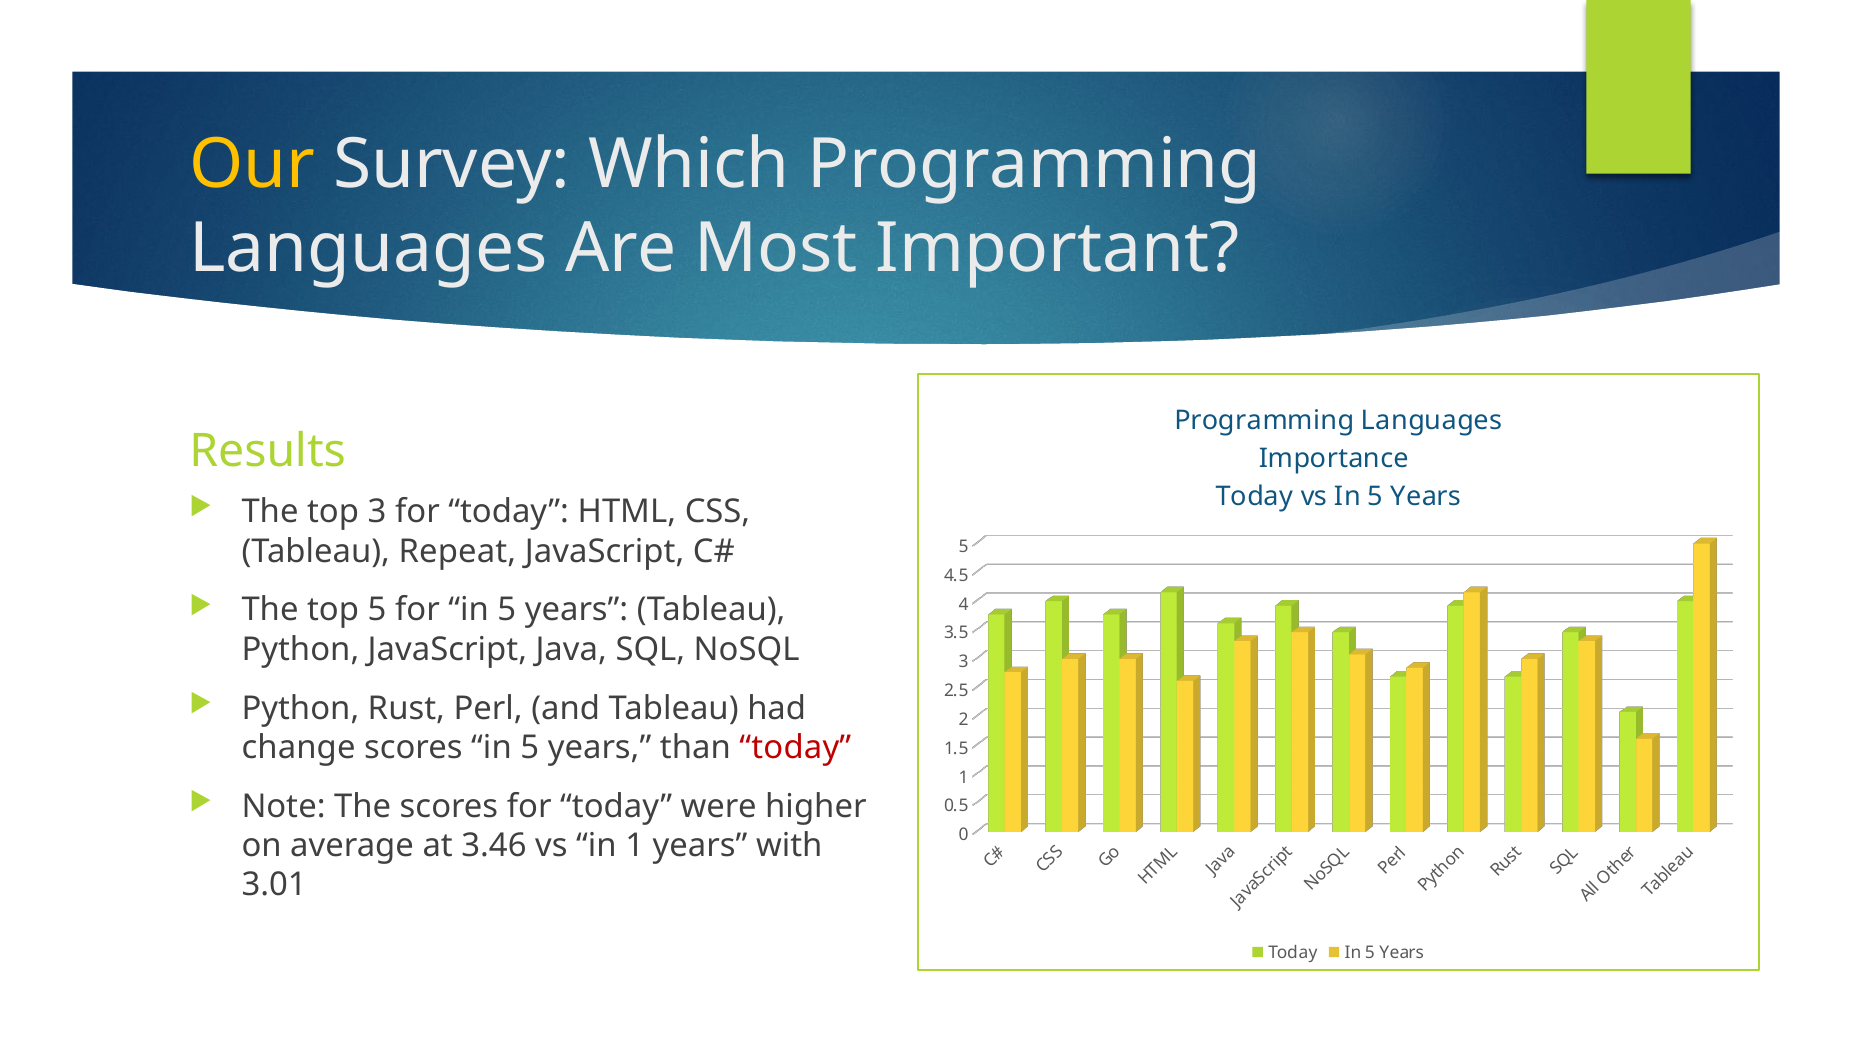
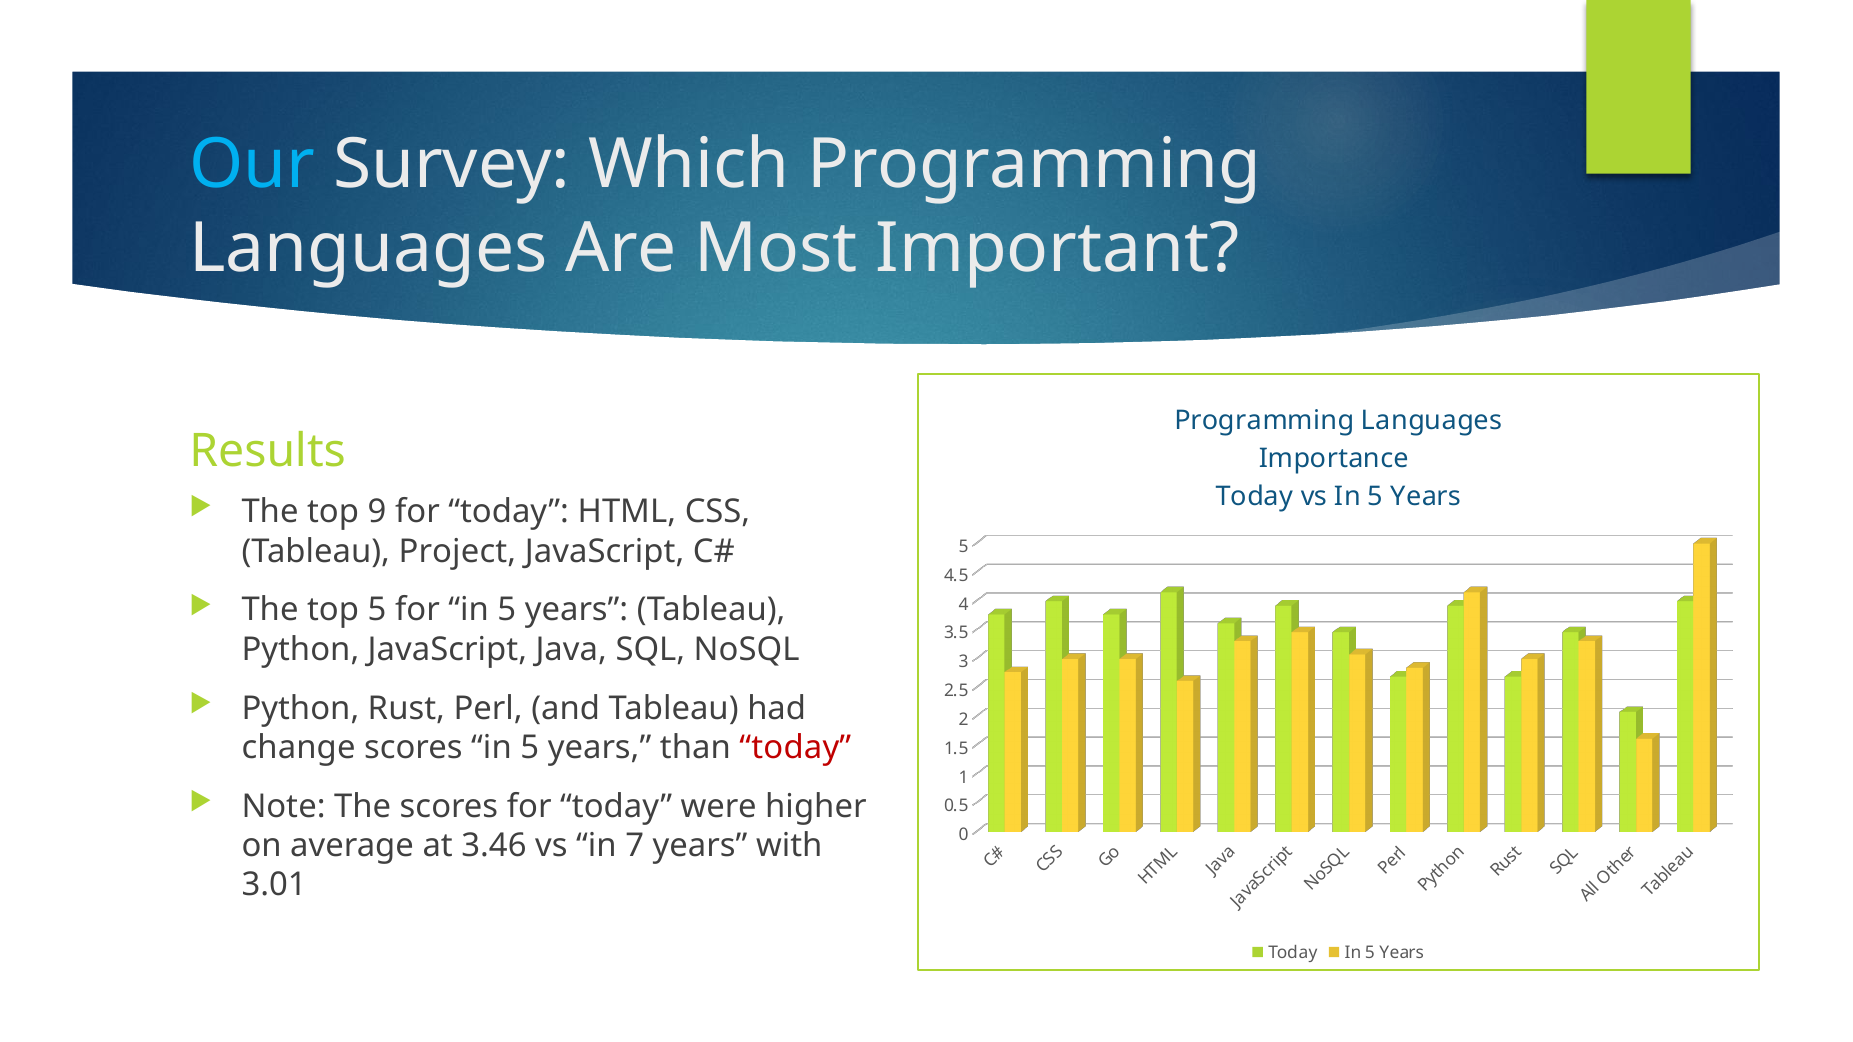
Our colour: yellow -> light blue (252, 165)
top 3: 3 -> 9 (377, 512)
Repeat: Repeat -> Project (457, 552)
in 1: 1 -> 7 (635, 846)
